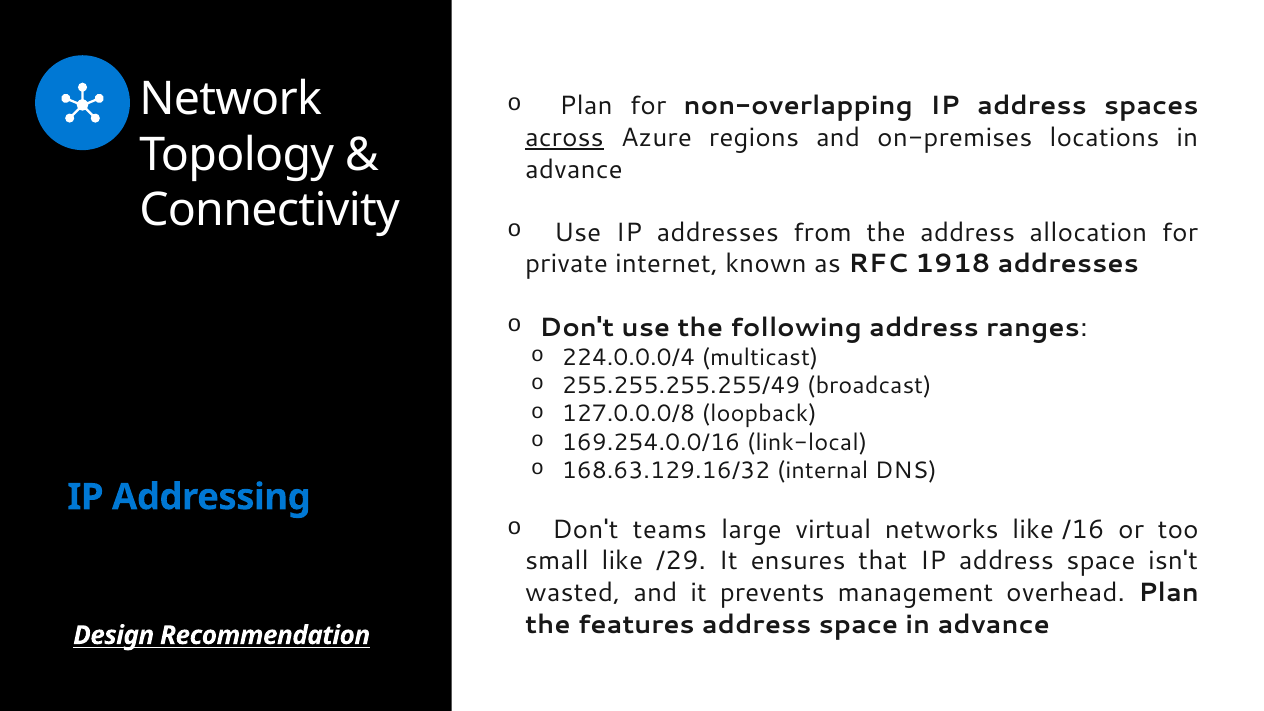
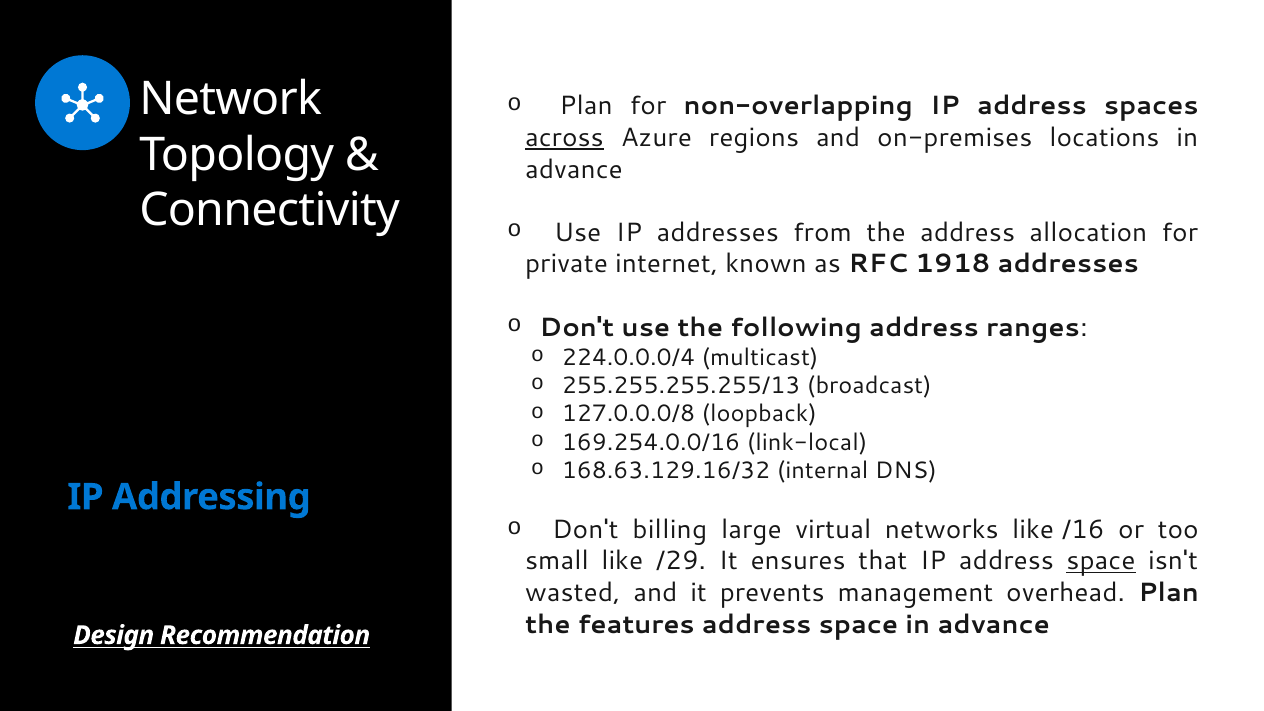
255.255.255.255/49: 255.255.255.255/49 -> 255.255.255.255/13 (681, 386)
teams: teams -> billing (670, 530)
space underline: none -> present (1101, 561)
